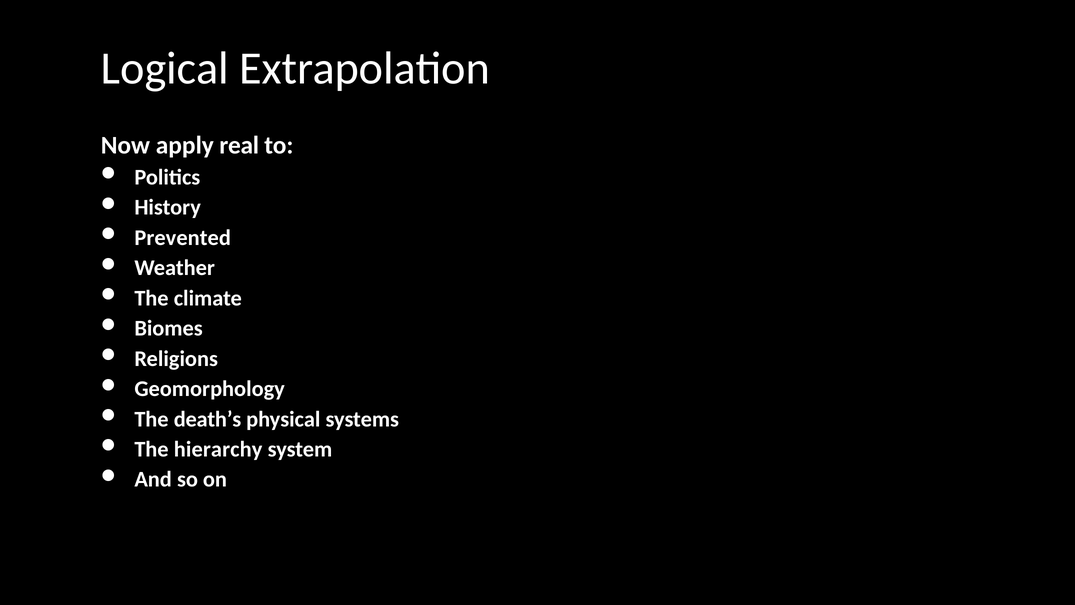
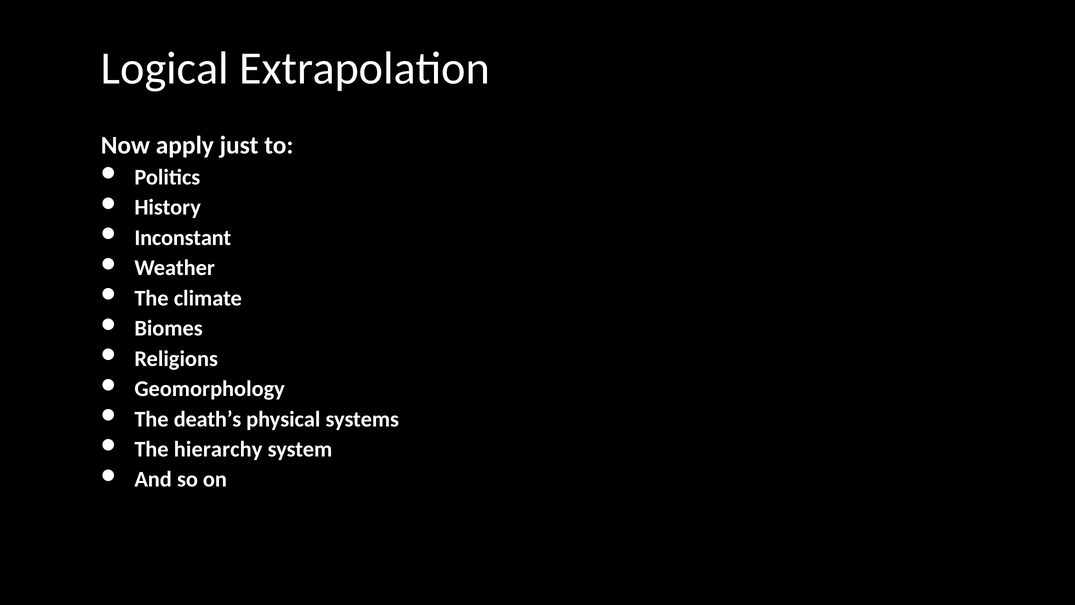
real: real -> just (239, 145)
Prevented: Prevented -> Inconstant (183, 238)
